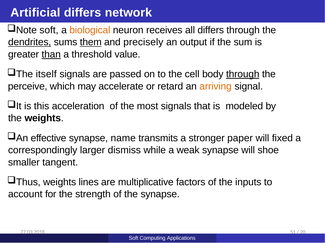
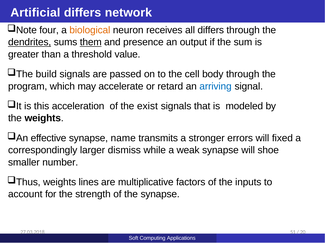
soft: soft -> four (49, 30)
precisely: precisely -> presence (143, 42)
than underline: present -> none (51, 54)
itself: itself -> build (46, 74)
through underline: present -> none (243, 74)
perceive: perceive -> program (28, 87)
arriving colour: orange -> blue (216, 87)
most: most -> exist (147, 106)
paper: paper -> errors (240, 138)
tangent: tangent -> number (60, 163)
